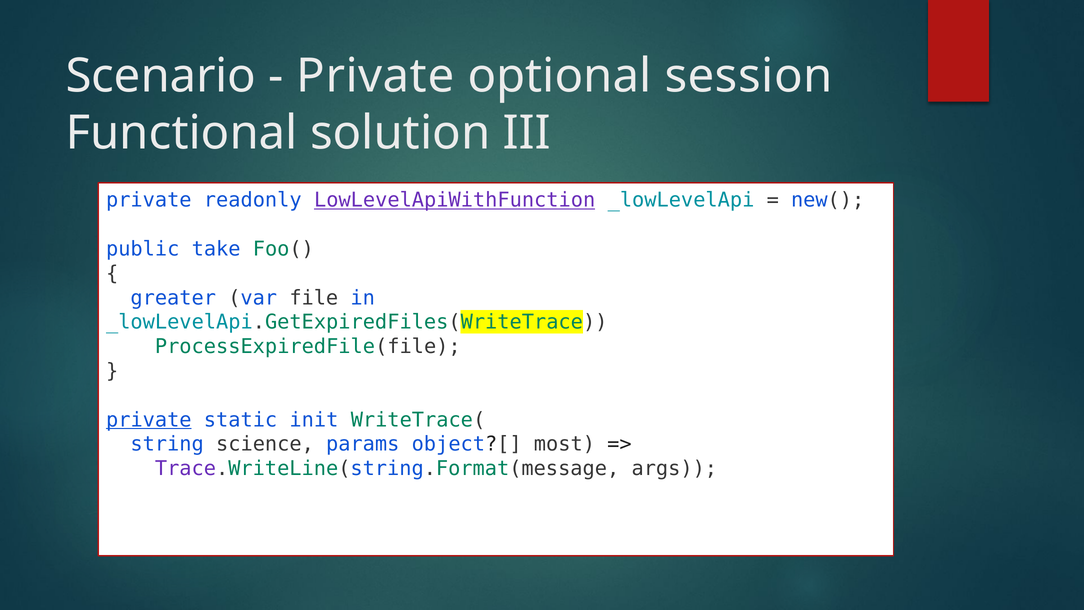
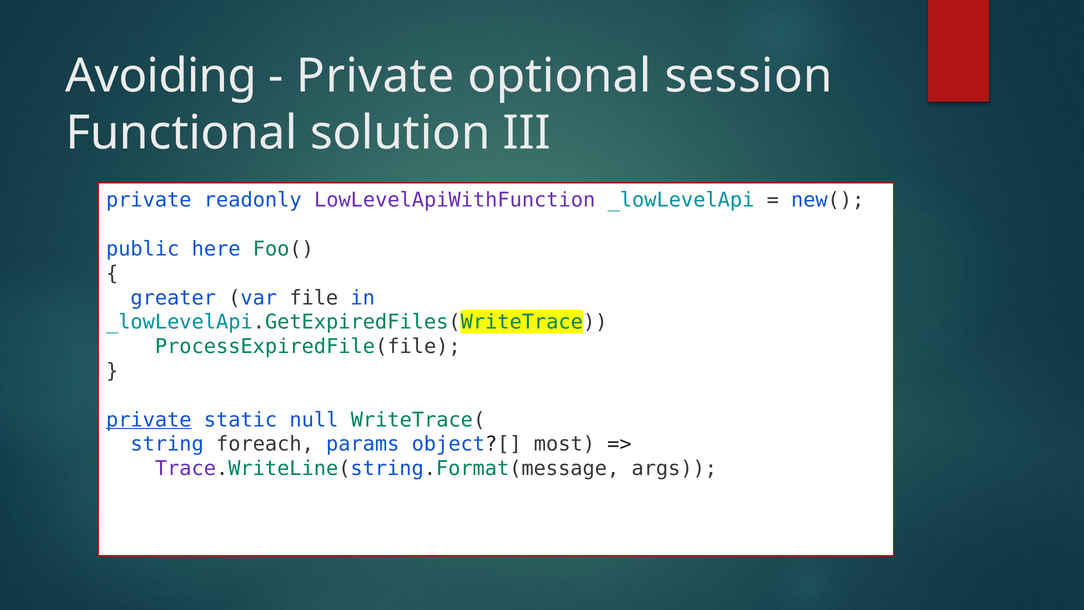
Scenario: Scenario -> Avoiding (161, 76)
LowLevelApiWithFunction underline: present -> none (455, 200)
take: take -> here (216, 249)
init: init -> null (314, 420)
science: science -> foreach (265, 444)
